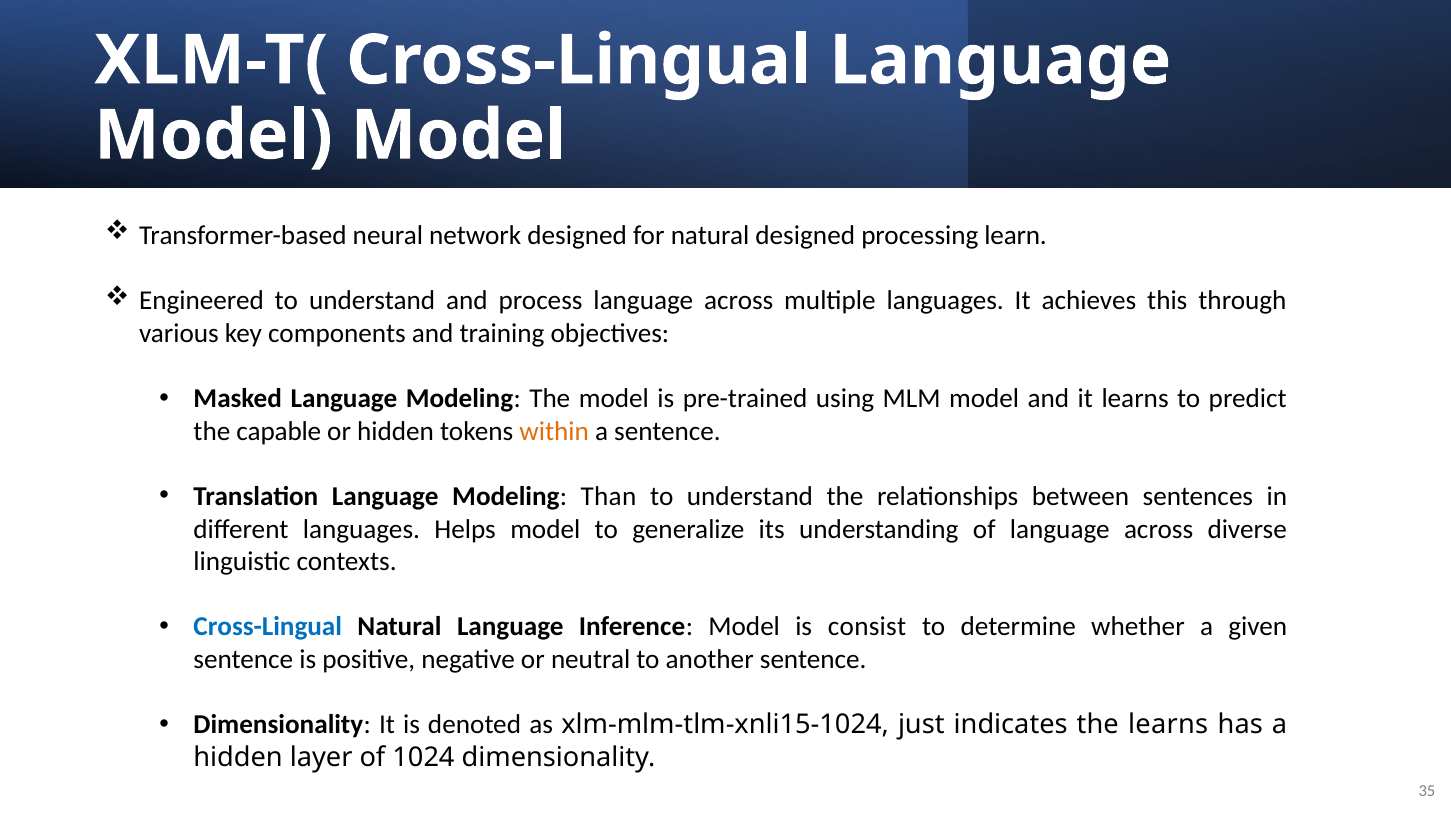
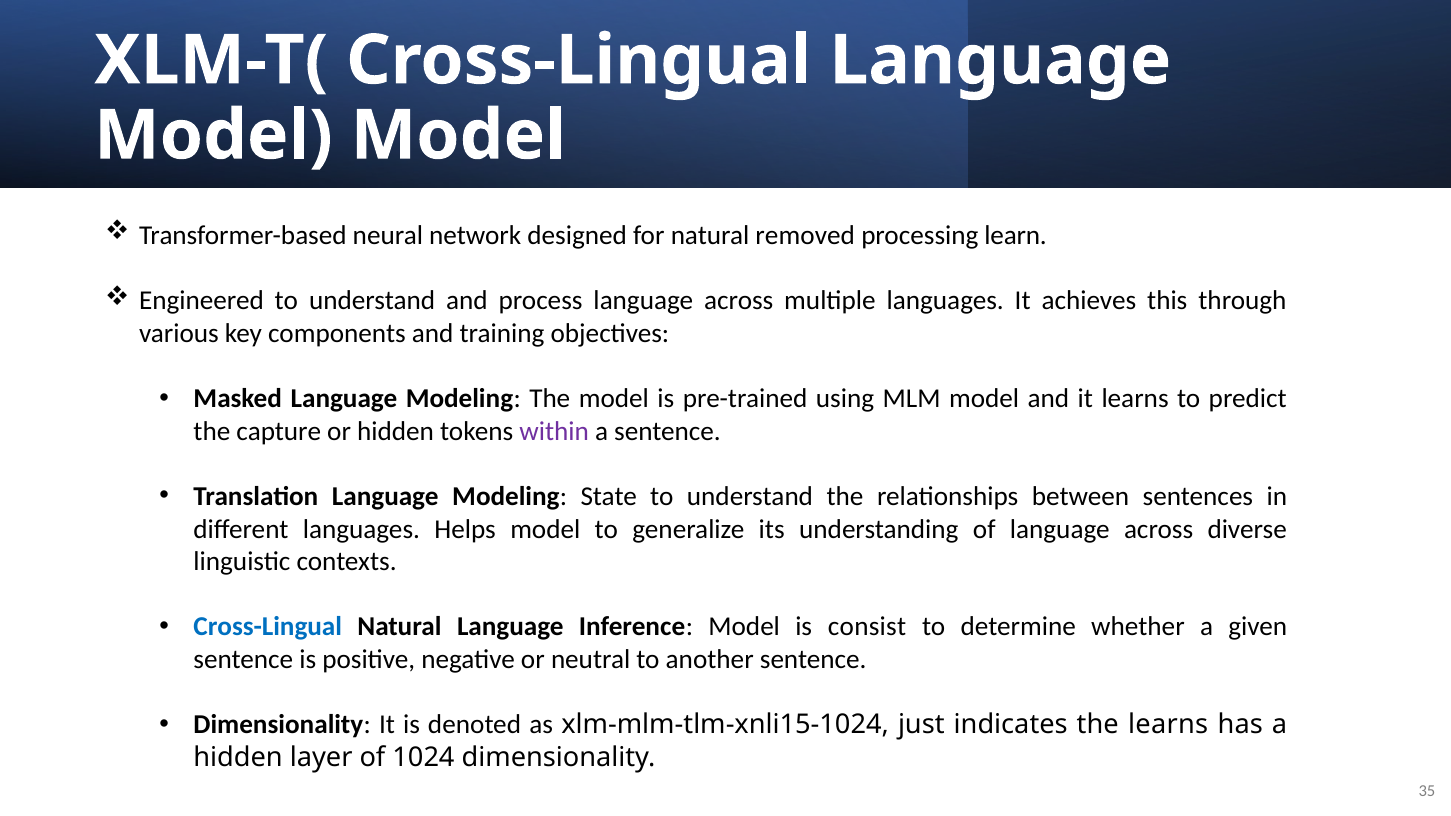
natural designed: designed -> removed (805, 235)
capable: capable -> capture (279, 431)
within colour: orange -> purple (554, 431)
Than: Than -> State (609, 497)
